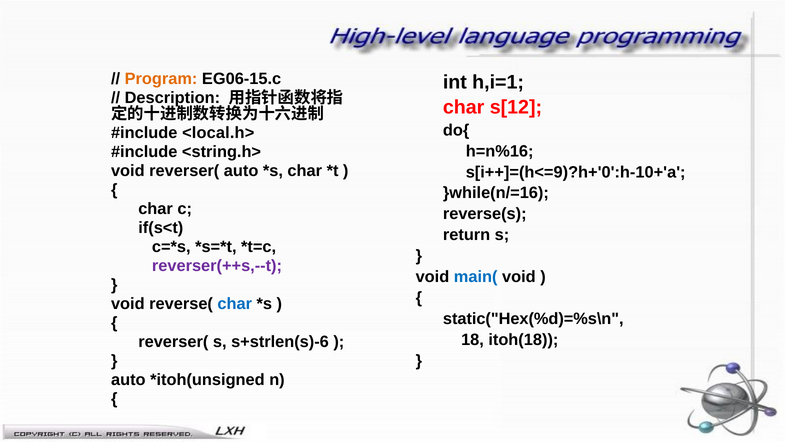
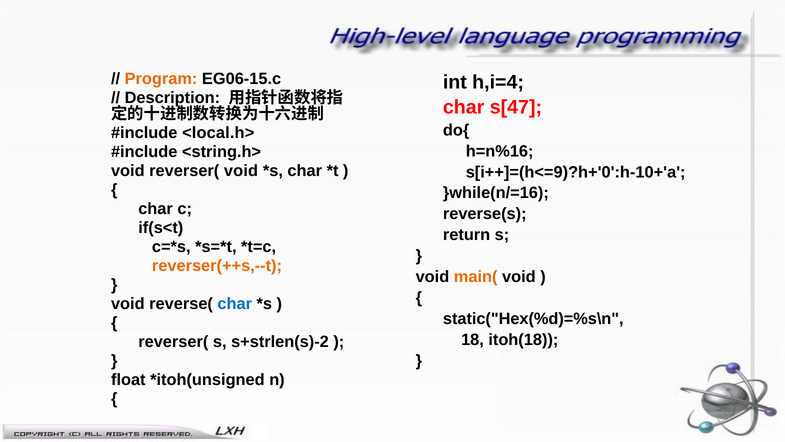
h,i=1: h,i=1 -> h,i=4 (498, 82)
s[12: s[12 -> s[47 (516, 107)
reverser( auto: auto -> void (241, 171)
reverser(++s,--t colour: purple -> orange (217, 266)
main( colour: blue -> orange (476, 277)
s+strlen(s)-6: s+strlen(s)-6 -> s+strlen(s)-2 (280, 341)
auto: auto -> float (128, 379)
